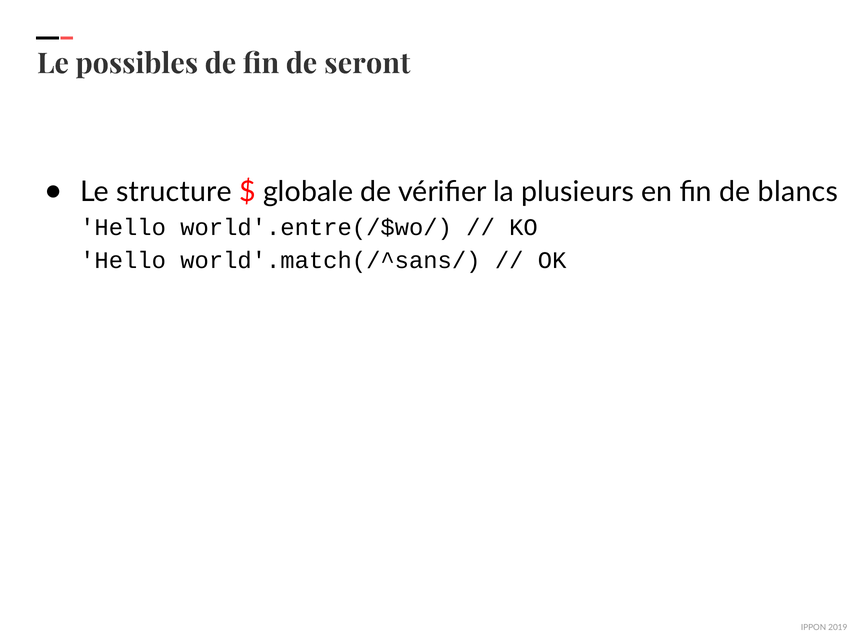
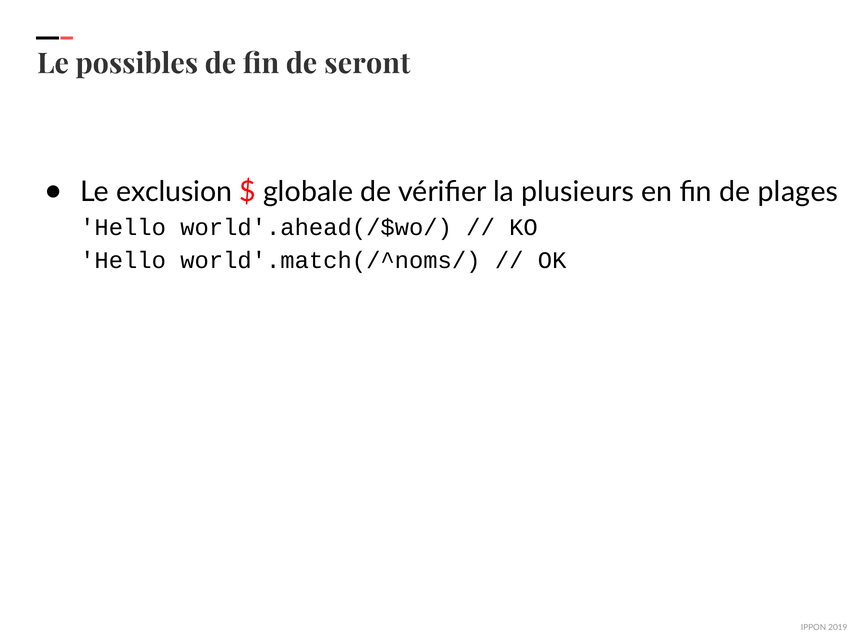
structure: structure -> exclusion (174, 192)
blancs: blancs -> plages (798, 192)
world'.entre(/$wo/: world'.entre(/$wo/ -> world'.ahead(/$wo/ (316, 227)
world'.match(/^sans/: world'.match(/^sans/ -> world'.match(/^noms/ (330, 260)
